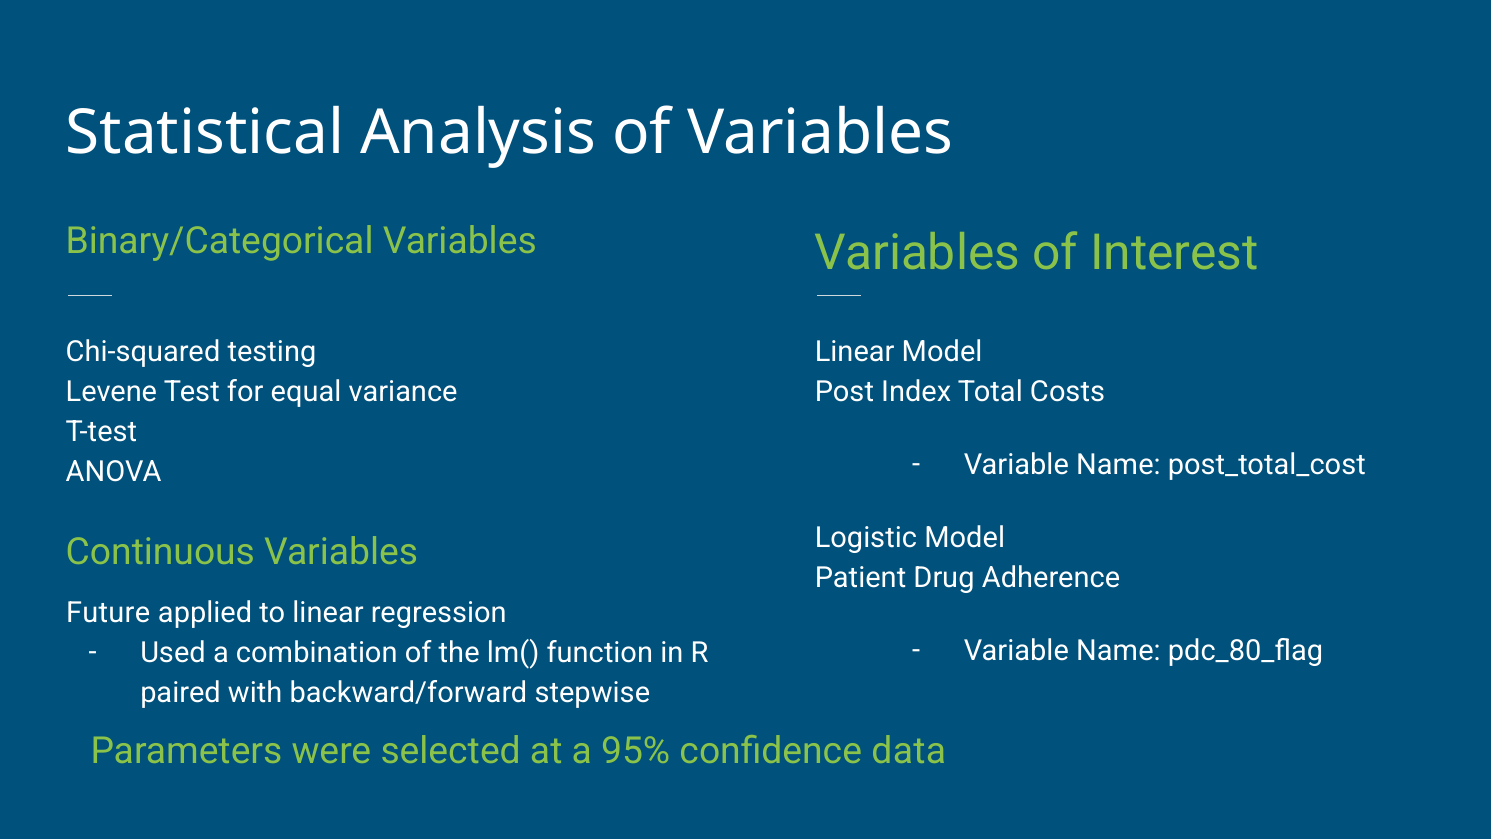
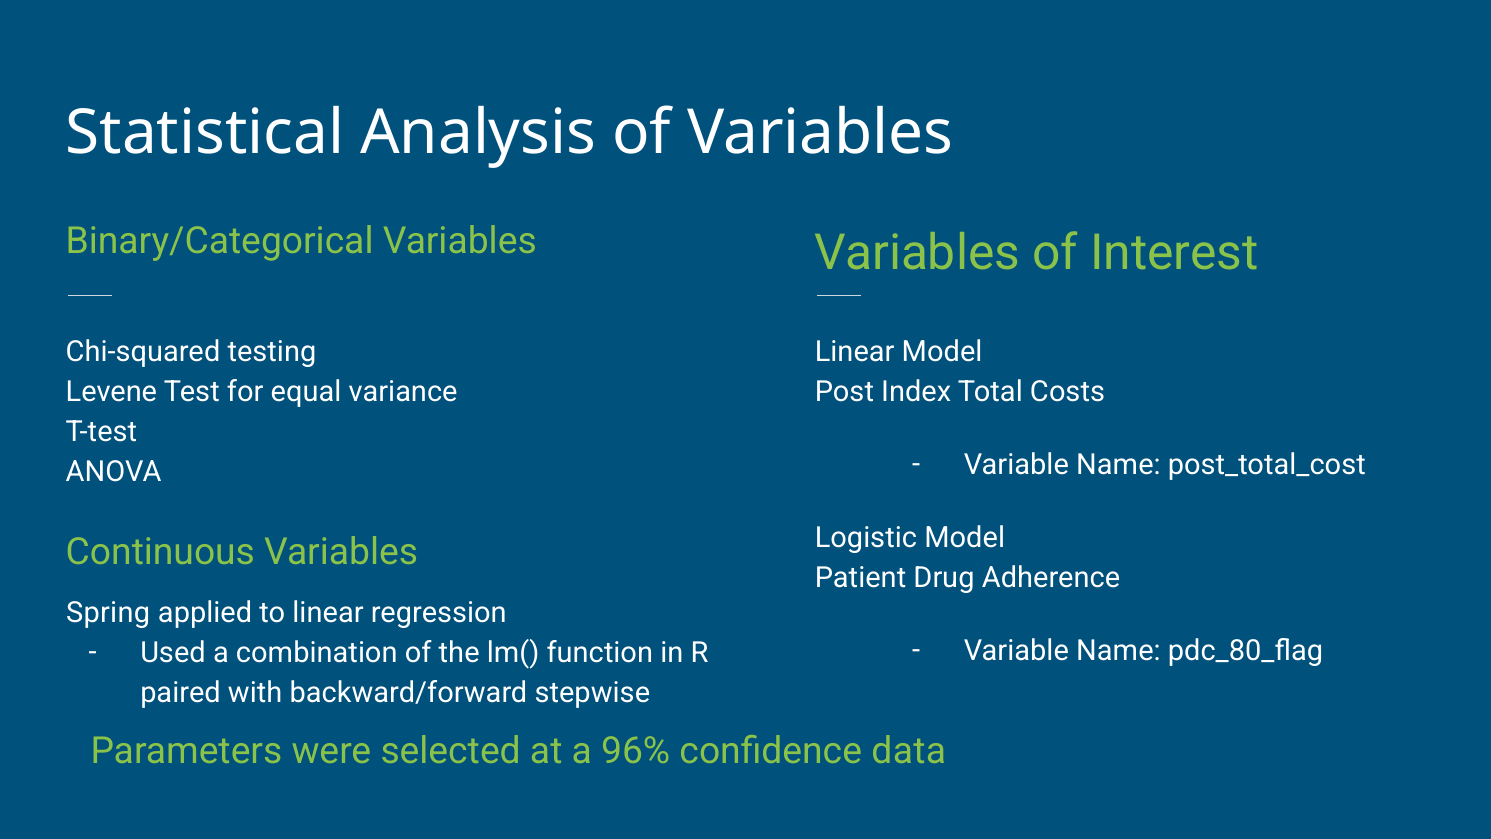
Future: Future -> Spring (108, 613)
95%: 95% -> 96% (636, 751)
